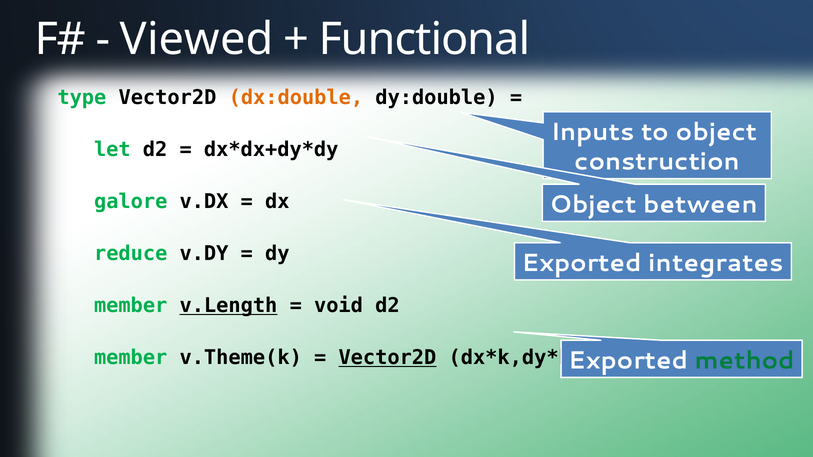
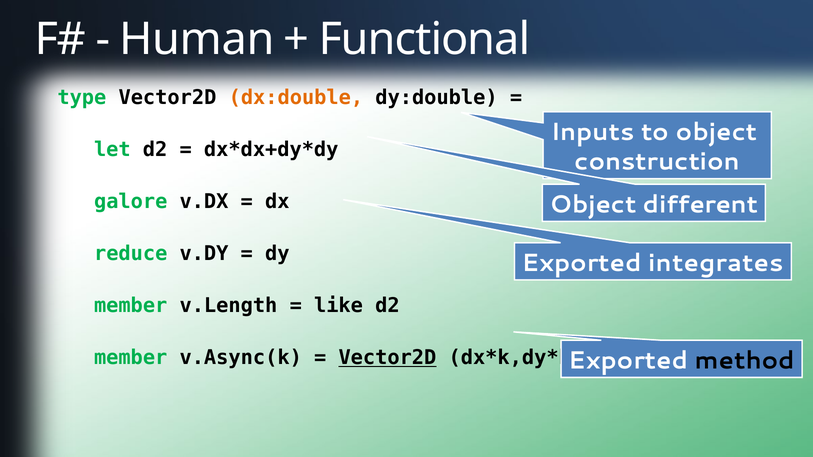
Viewed: Viewed -> Human (197, 39)
between: between -> different (701, 205)
v.Length underline: present -> none (228, 306)
void: void -> like (338, 306)
v.Theme(k: v.Theme(k -> v.Async(k (241, 358)
method colour: green -> black (745, 361)
